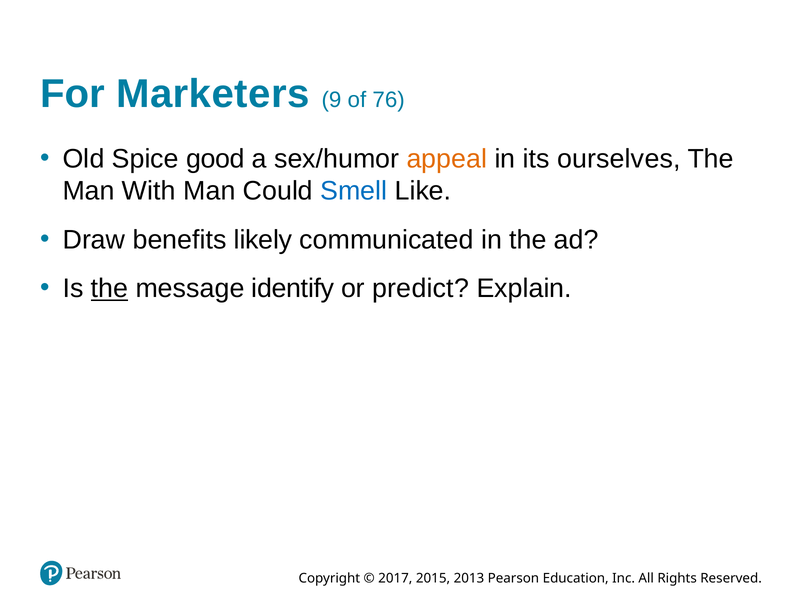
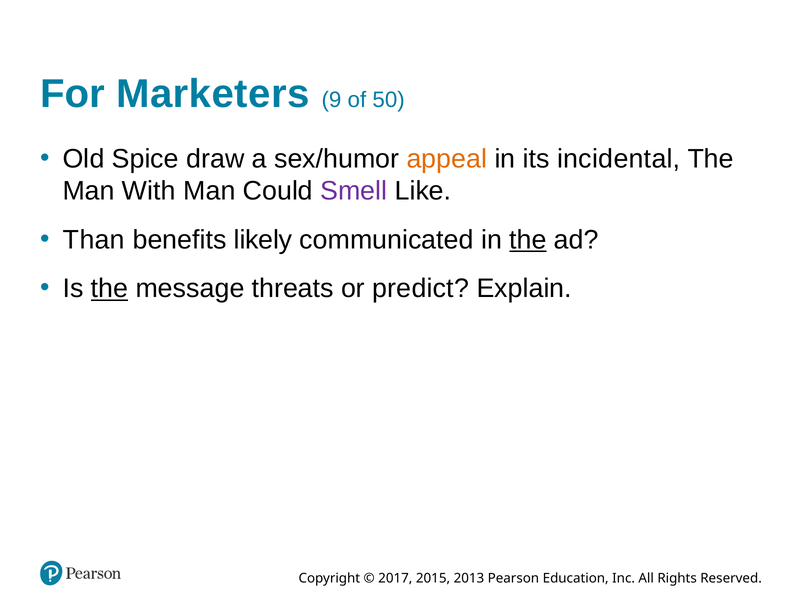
76: 76 -> 50 (389, 100)
good: good -> draw (215, 159)
ourselves: ourselves -> incidental (619, 159)
Smell colour: blue -> purple (354, 191)
Draw: Draw -> Than (94, 240)
the underline: none -> present (528, 240)
identify: identify -> threats (293, 289)
